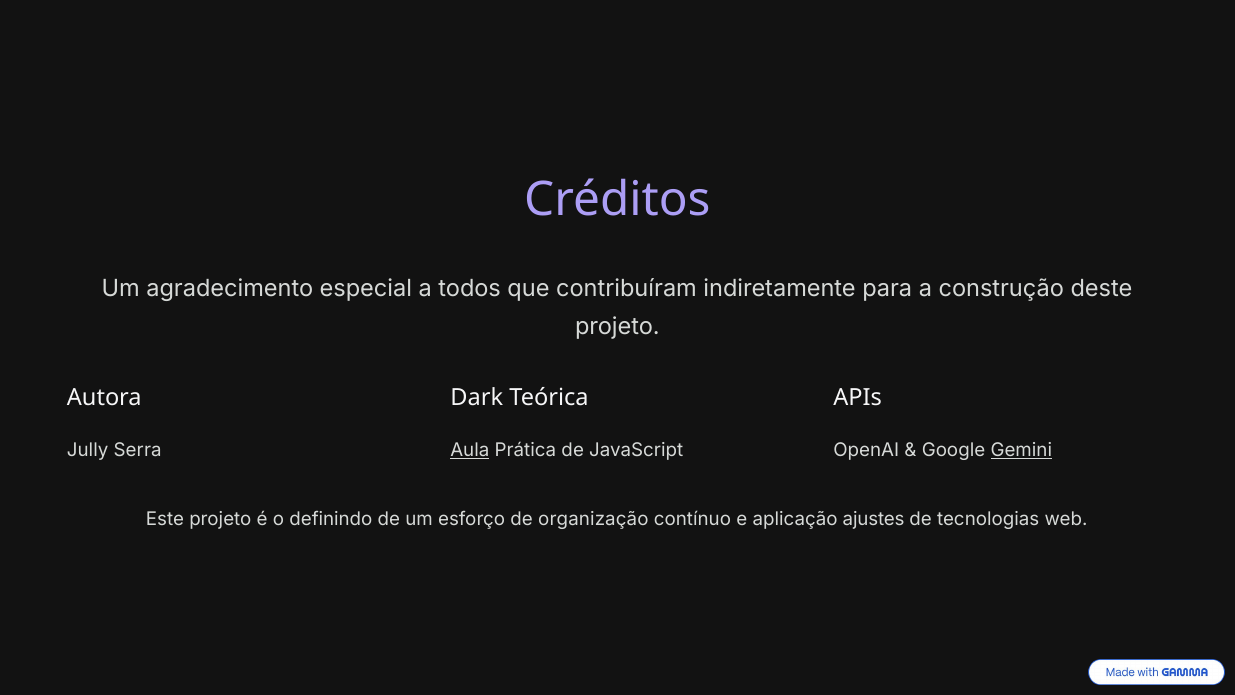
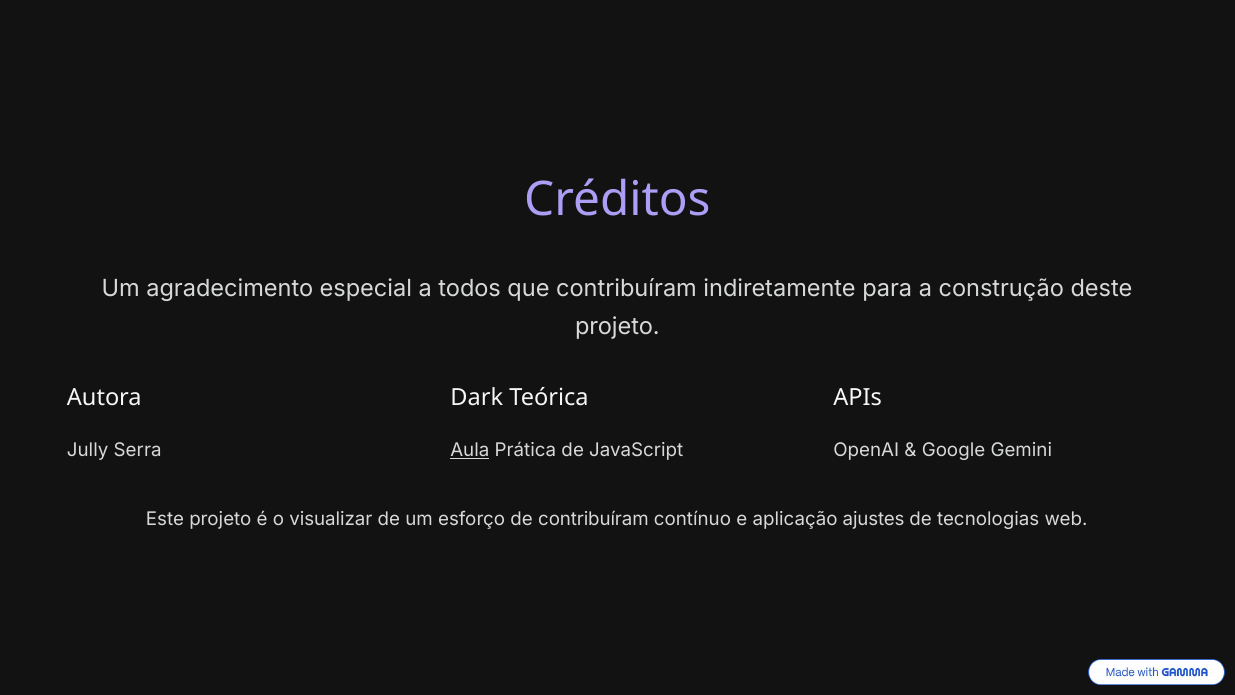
Gemini underline: present -> none (1021, 450)
definindo: definindo -> visualizar (331, 520)
de organização: organização -> contribuíram (593, 520)
